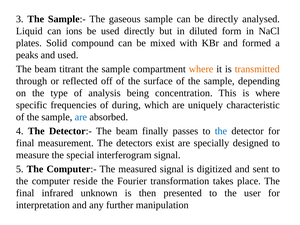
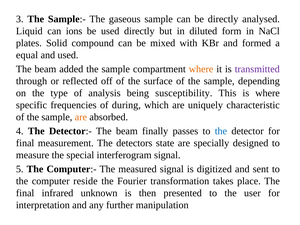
peaks: peaks -> equal (27, 55)
titrant: titrant -> added (71, 69)
transmitted colour: orange -> purple (257, 69)
concentration: concentration -> susceptibility (184, 93)
are colour: blue -> orange (81, 117)
exist: exist -> state (165, 143)
